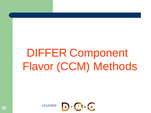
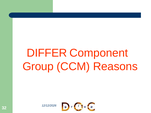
Flavor: Flavor -> Group (38, 67)
Methods: Methods -> Reasons (115, 67)
